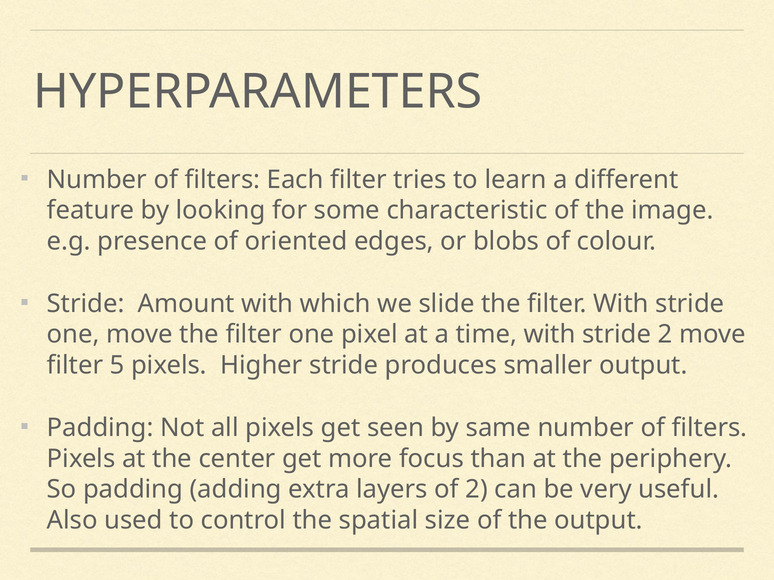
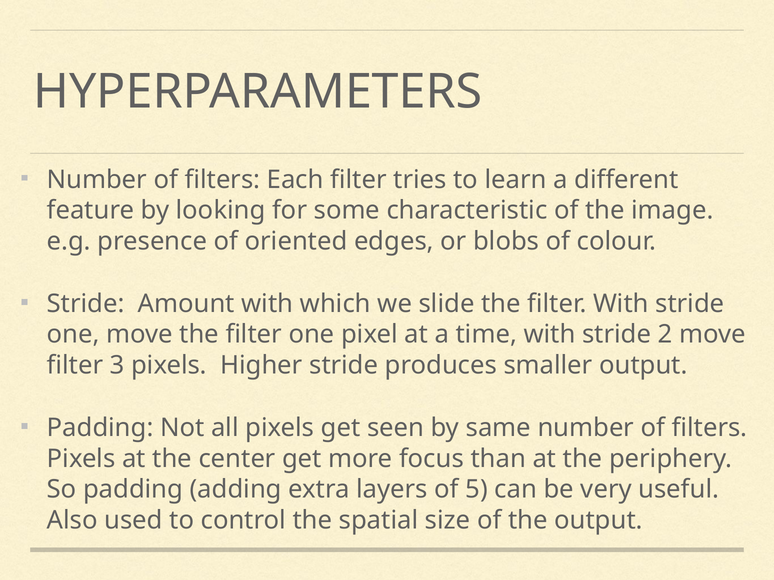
5: 5 -> 3 (117, 366)
of 2: 2 -> 5 (477, 490)
